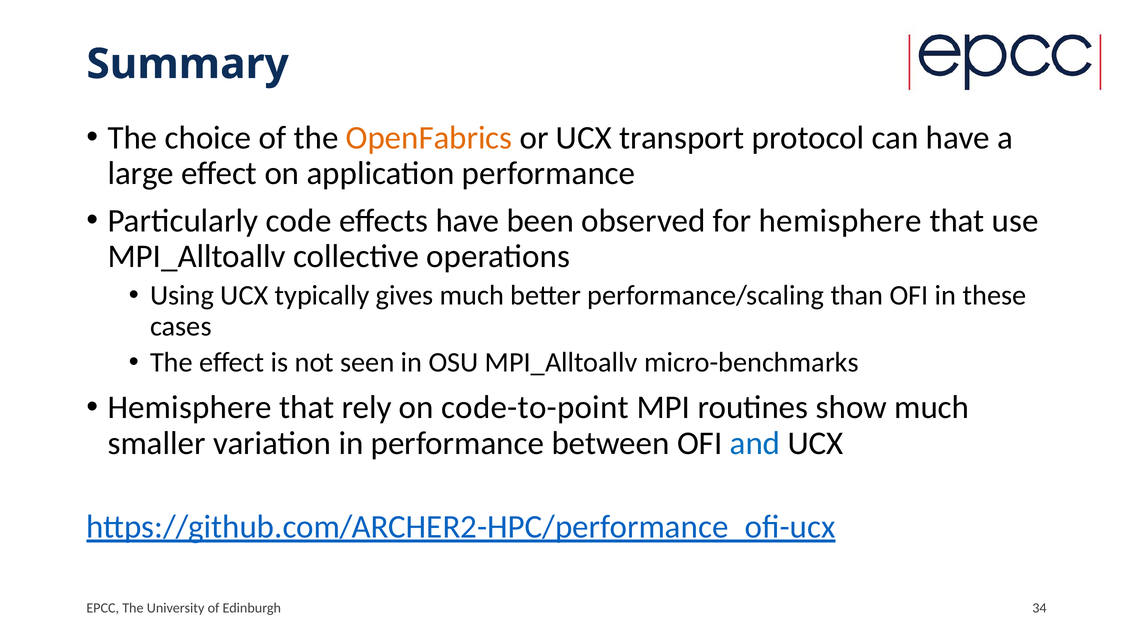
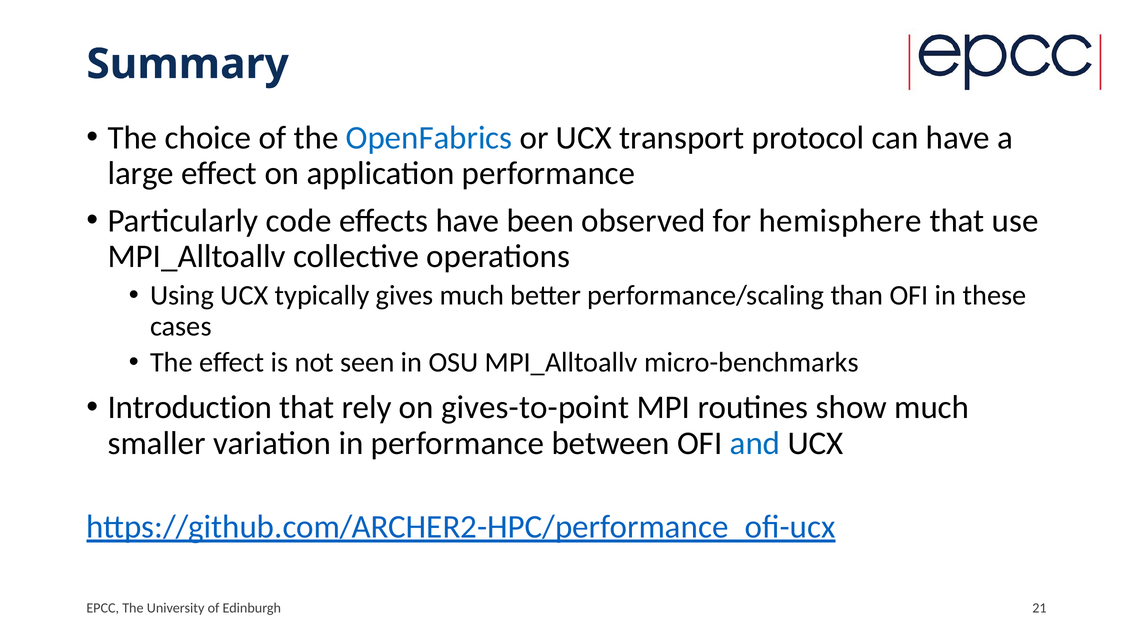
OpenFabrics colour: orange -> blue (429, 138)
Hemisphere: Hemisphere -> Introduction (190, 408)
code-to-point: code-to-point -> gives-to-point (535, 408)
34: 34 -> 21 (1039, 608)
